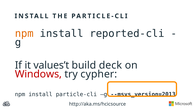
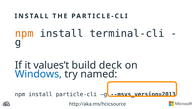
reported-cli: reported-cli -> terminal-cli (127, 34)
Windows colour: red -> blue (38, 75)
cypher: cypher -> named (99, 75)
